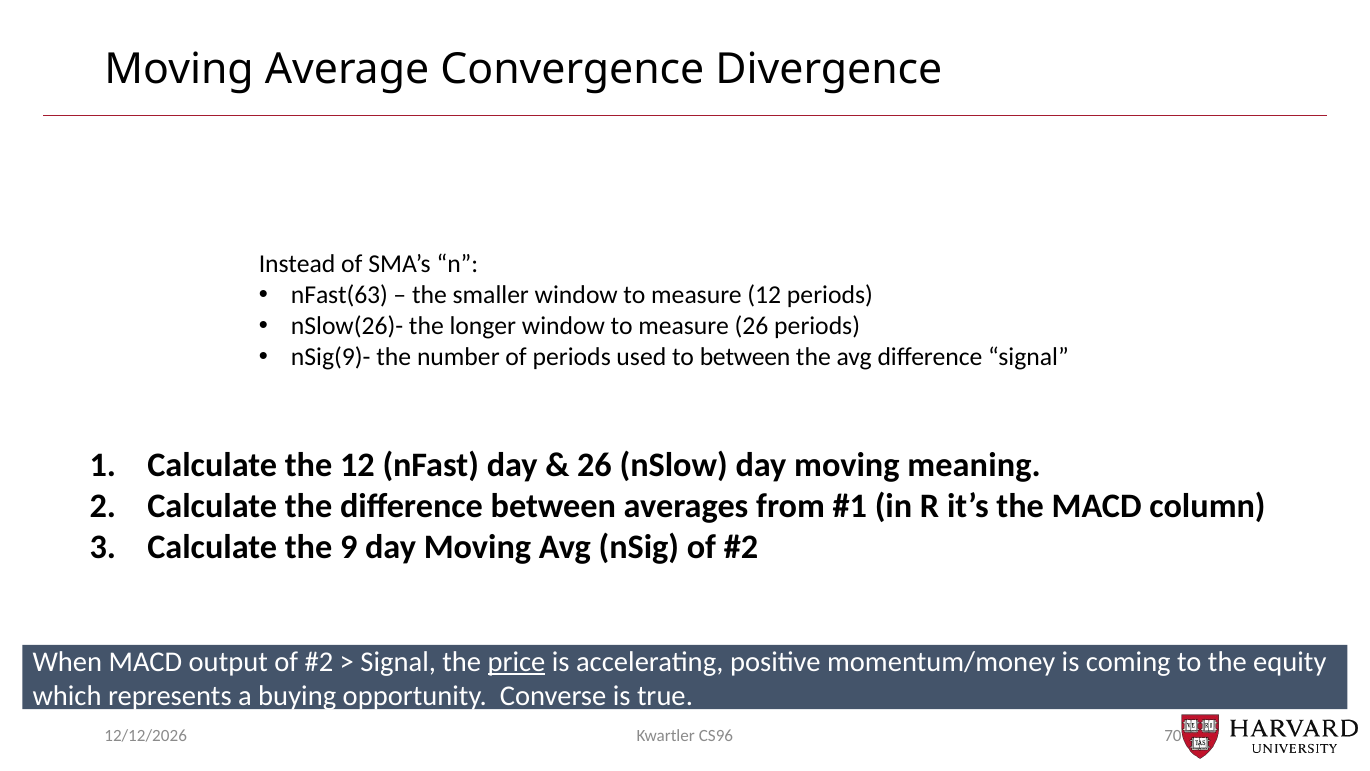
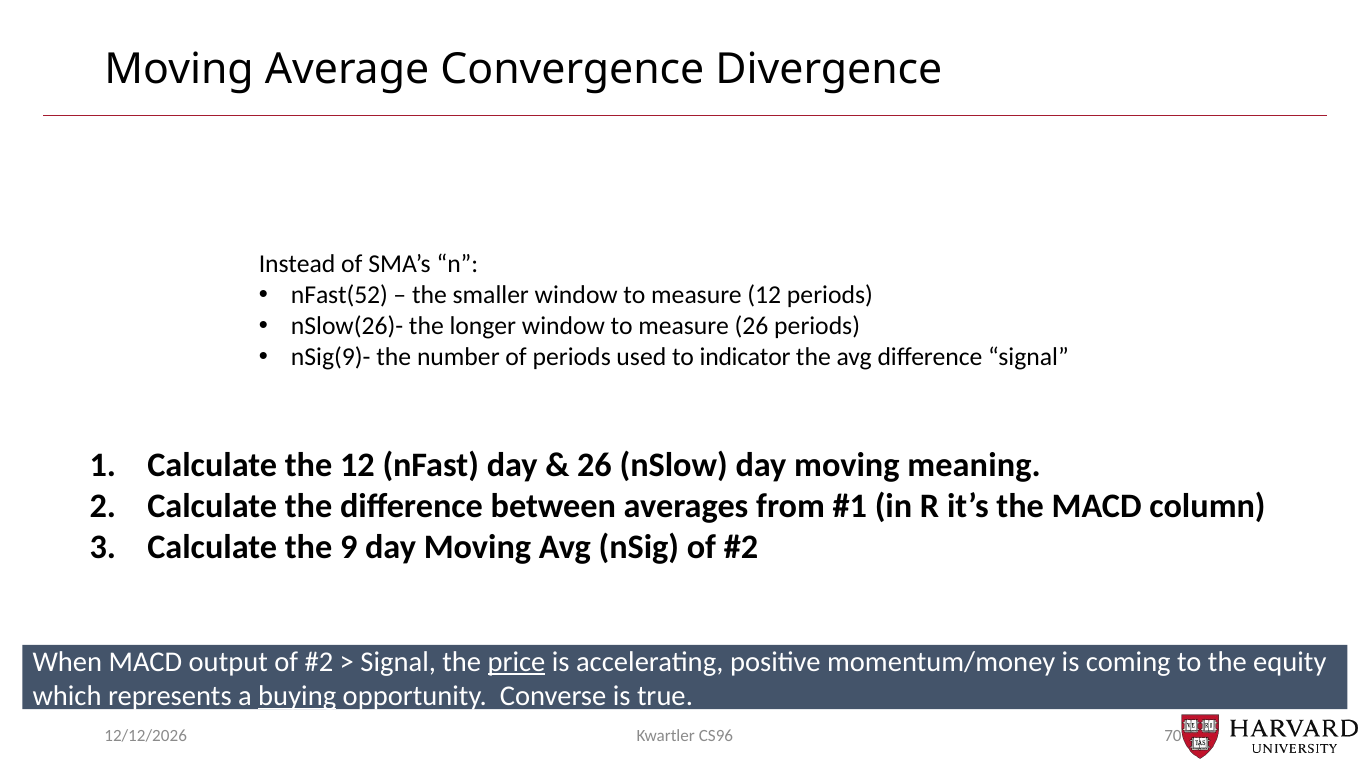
nFast(63: nFast(63 -> nFast(52 (339, 295)
to between: between -> indicator (745, 357)
buying underline: none -> present (297, 696)
